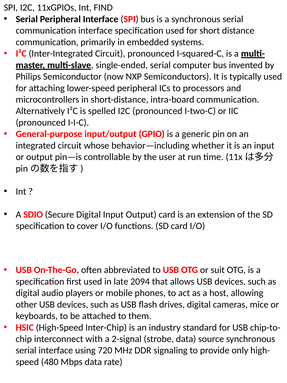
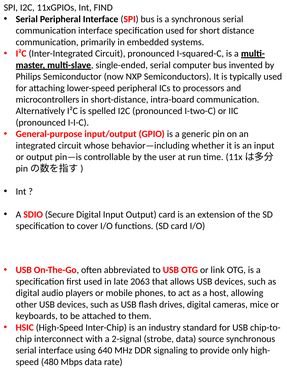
suit: suit -> link (218, 270)
2094: 2094 -> 2063 (140, 281)
720: 720 -> 640 (105, 350)
